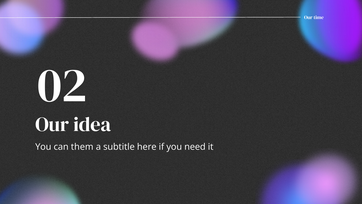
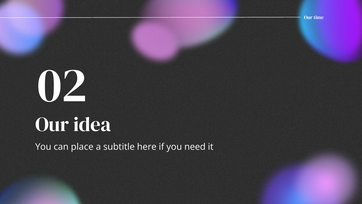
them: them -> place (82, 147)
